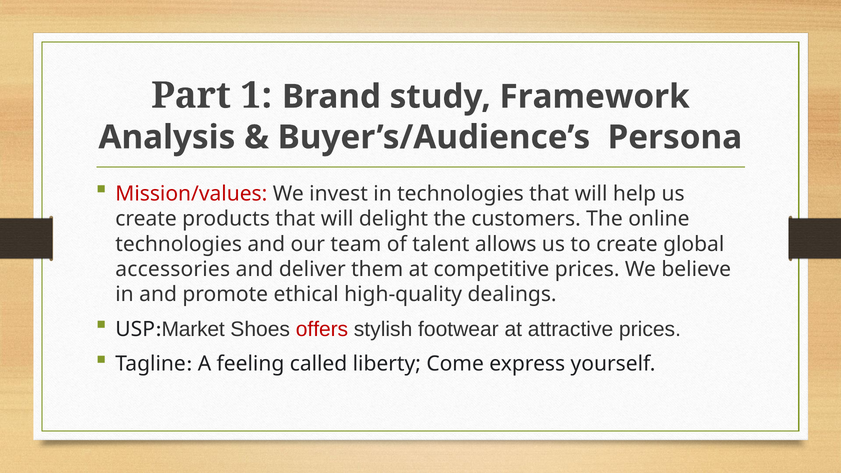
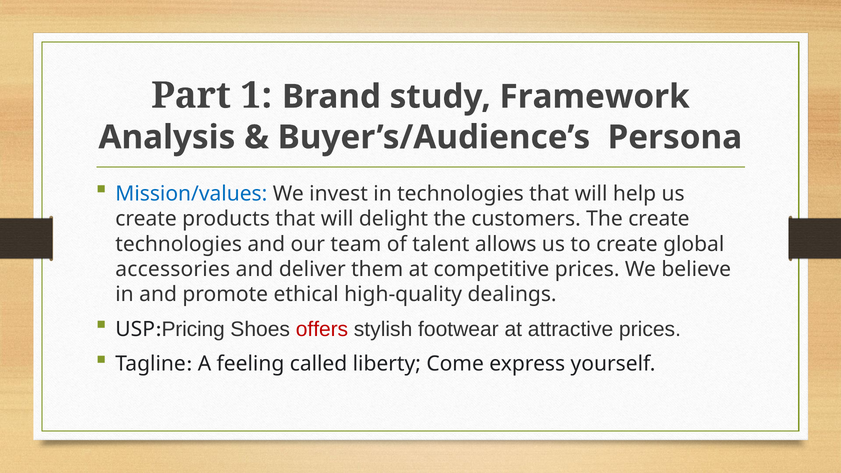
Mission/values colour: red -> blue (191, 194)
The online: online -> create (659, 219)
Market: Market -> Pricing (193, 329)
